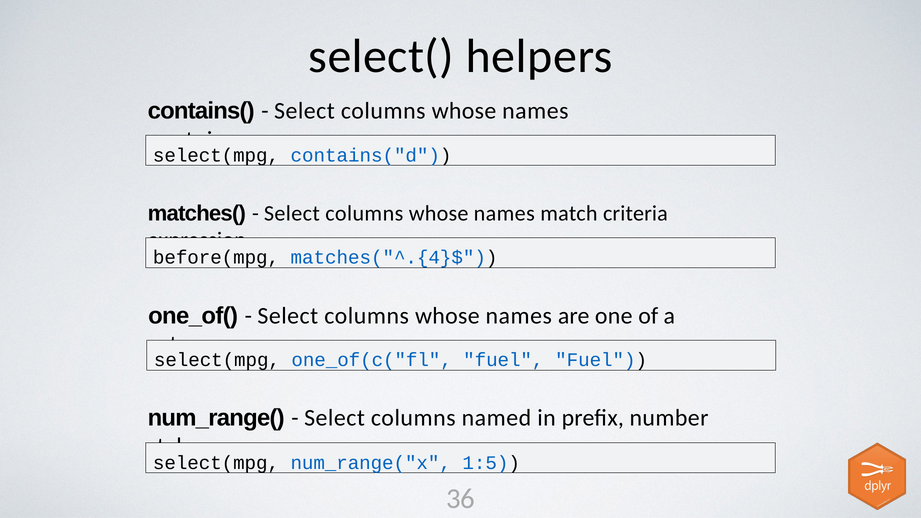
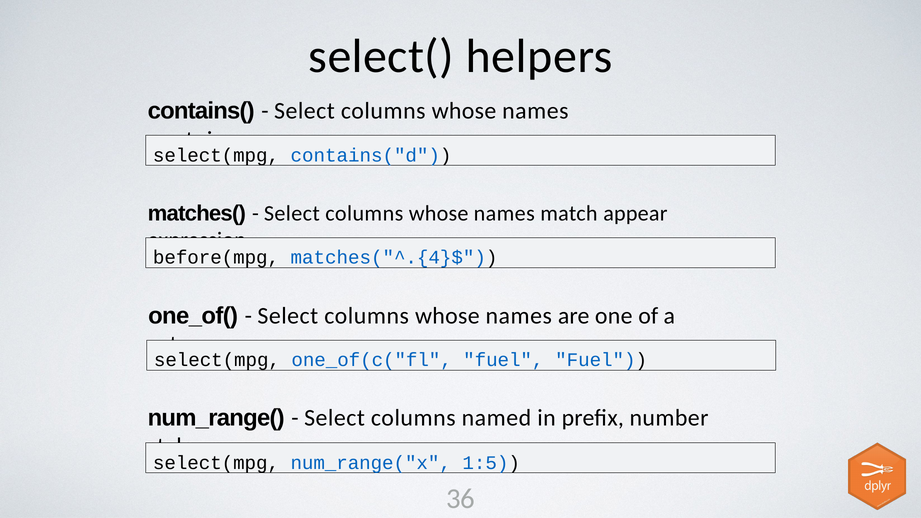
criteria: criteria -> appear (635, 213)
